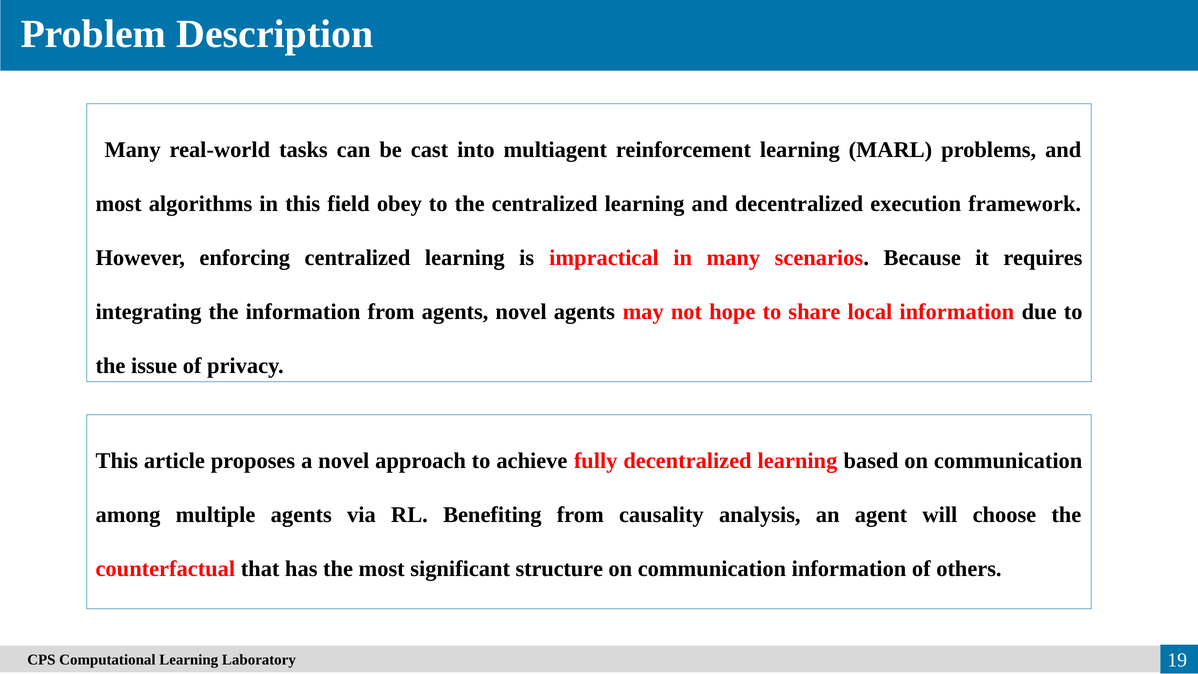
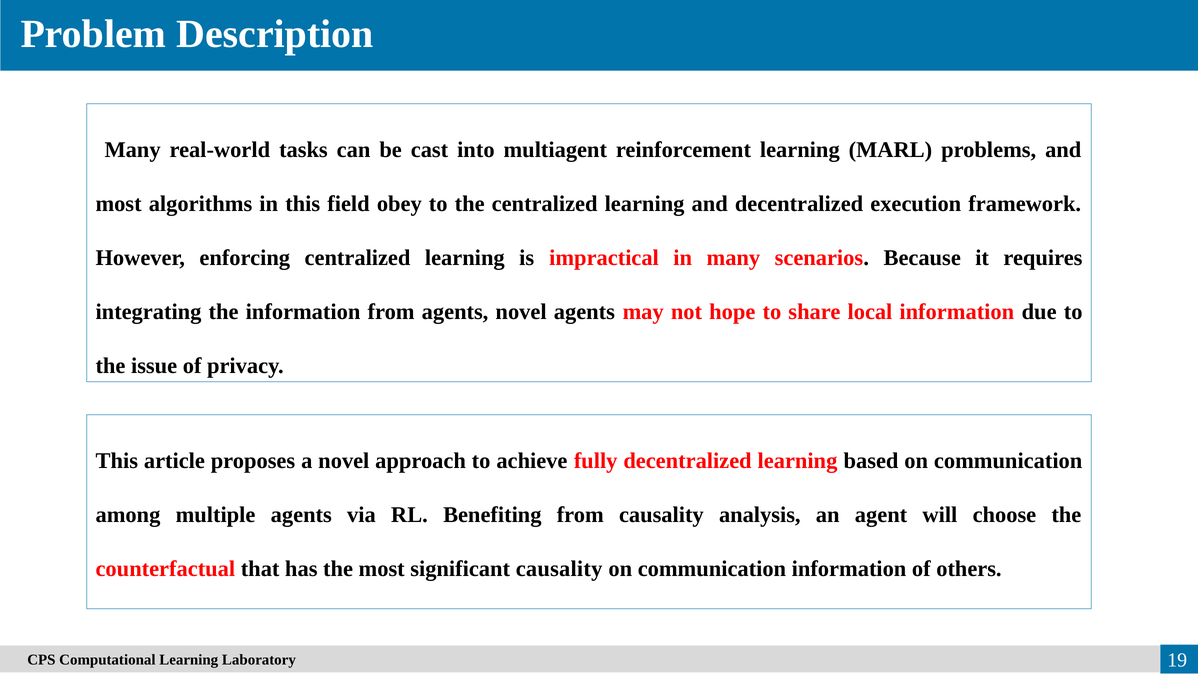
significant structure: structure -> causality (559, 569)
